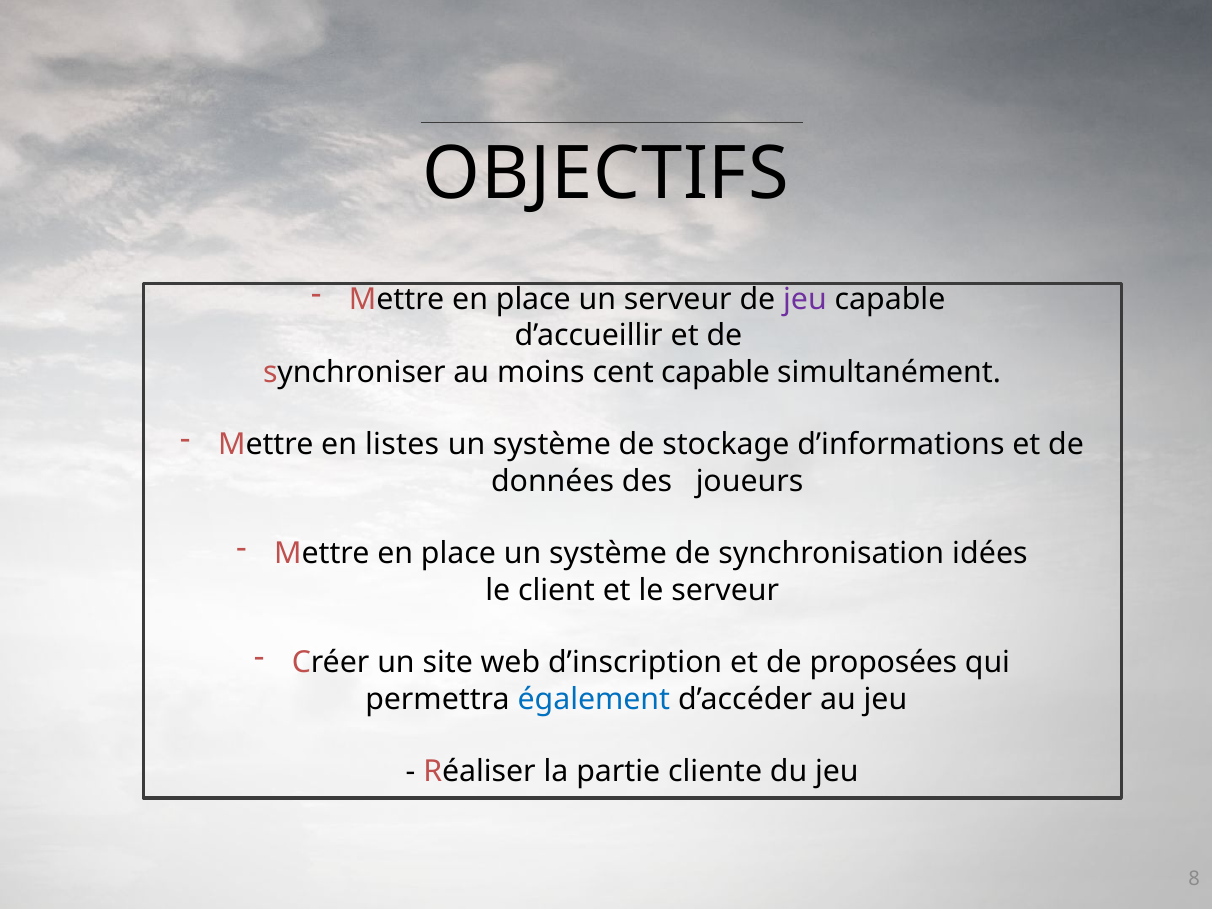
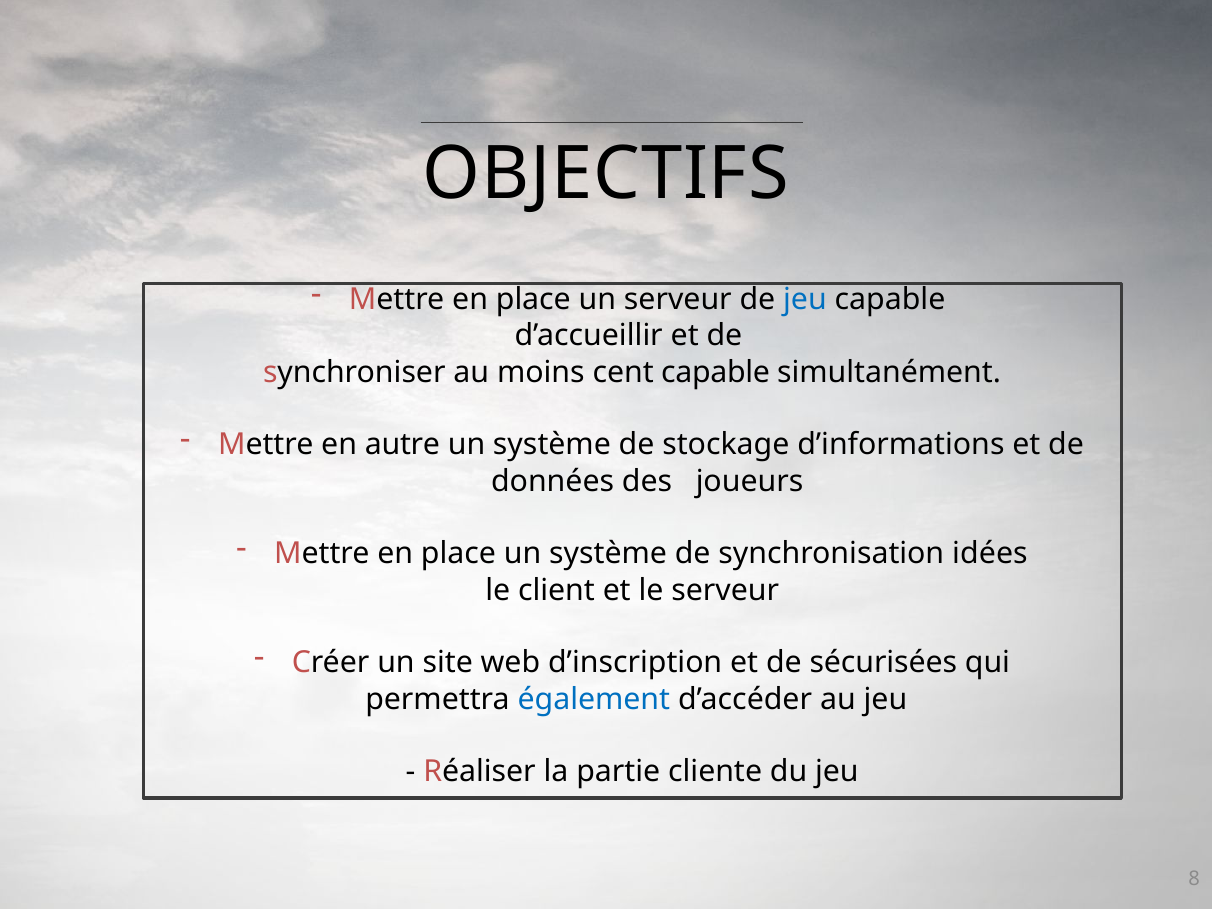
jeu colour: purple -> blue (805, 299)
listes: listes -> autre (402, 445)
proposées: proposées -> sécurisées (883, 663)
